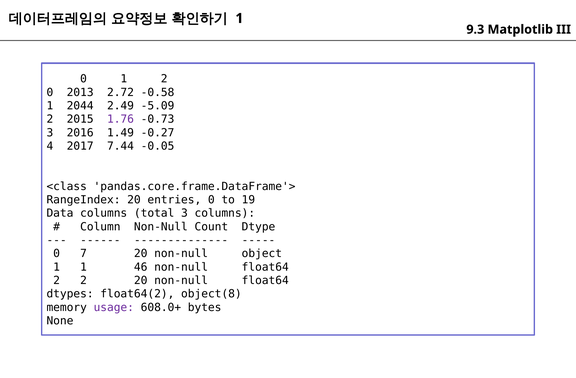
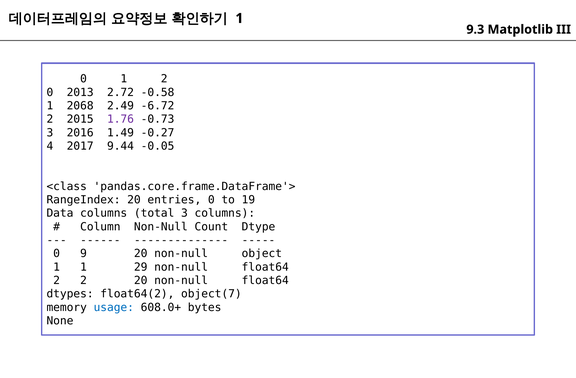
2044: 2044 -> 2068 (80, 106)
-5.09: -5.09 -> -6.72 (158, 106)
7.44: 7.44 -> 9.44 (120, 146)
7: 7 -> 9 (84, 254)
46: 46 -> 29 (141, 267)
object(8: object(8 -> object(7 (211, 294)
usage colour: purple -> blue (114, 308)
